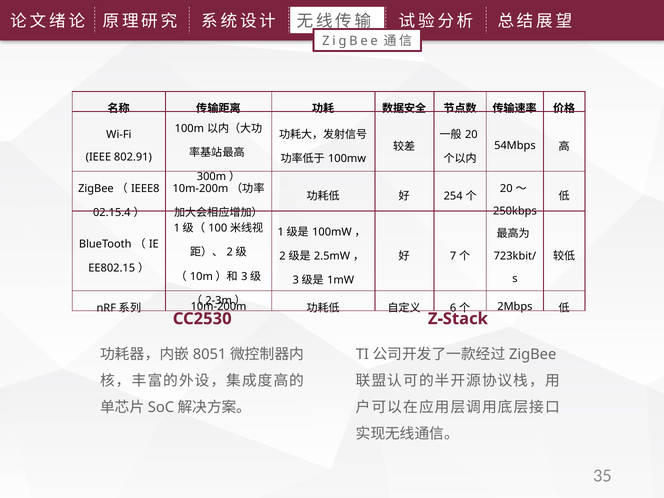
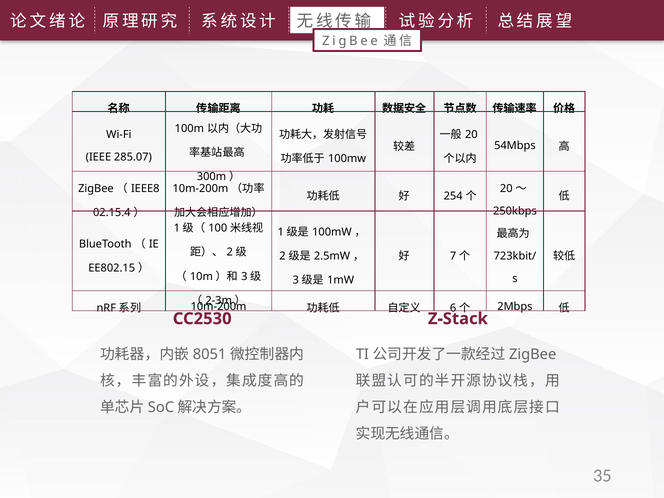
802.91: 802.91 -> 285.07 (133, 157)
